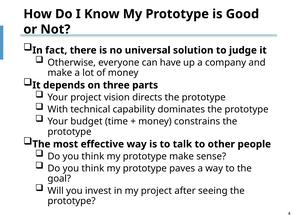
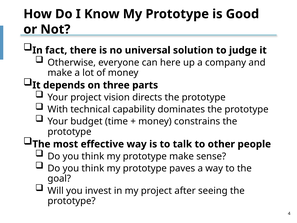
have: have -> here (170, 62)
